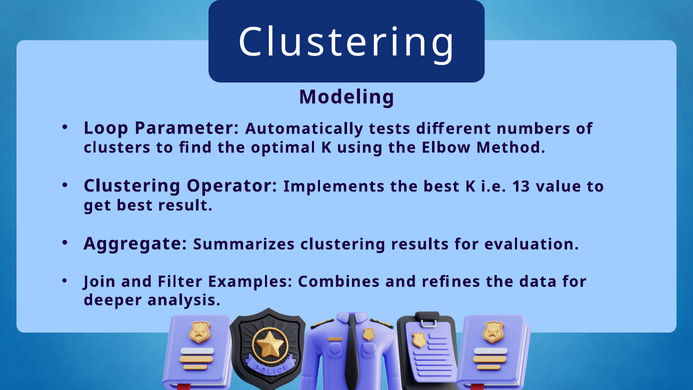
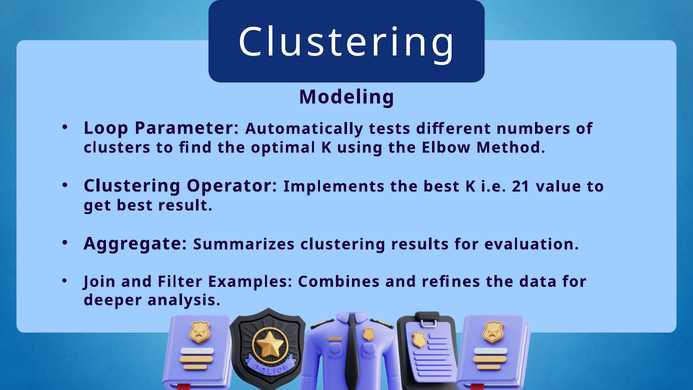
13: 13 -> 21 (521, 186)
